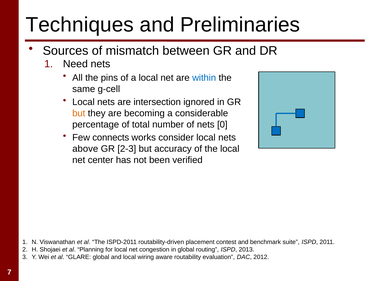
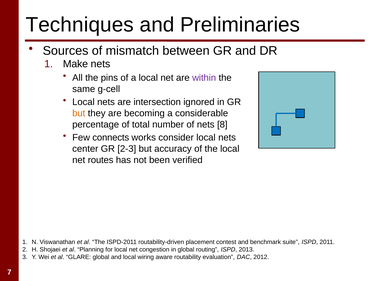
Need: Need -> Make (75, 64)
within colour: blue -> purple (204, 78)
0: 0 -> 8 (222, 124)
above: above -> center (85, 149)
center: center -> routes (101, 160)
